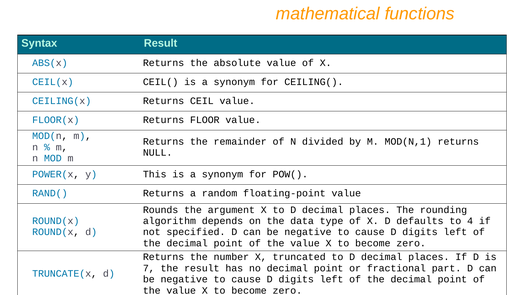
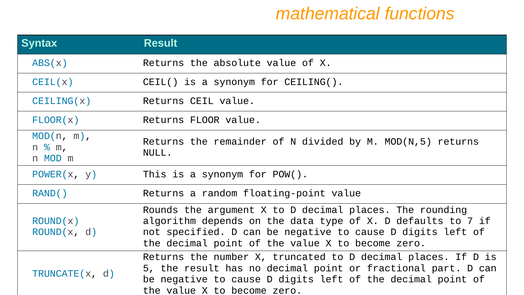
MOD(N,1: MOD(N,1 -> MOD(N,5 (408, 141)
4: 4 -> 7 (470, 221)
7: 7 -> 5 (149, 268)
